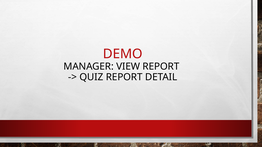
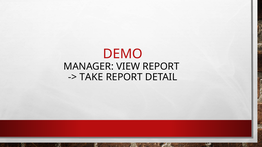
QUIZ: QUIZ -> TAKE (91, 77)
